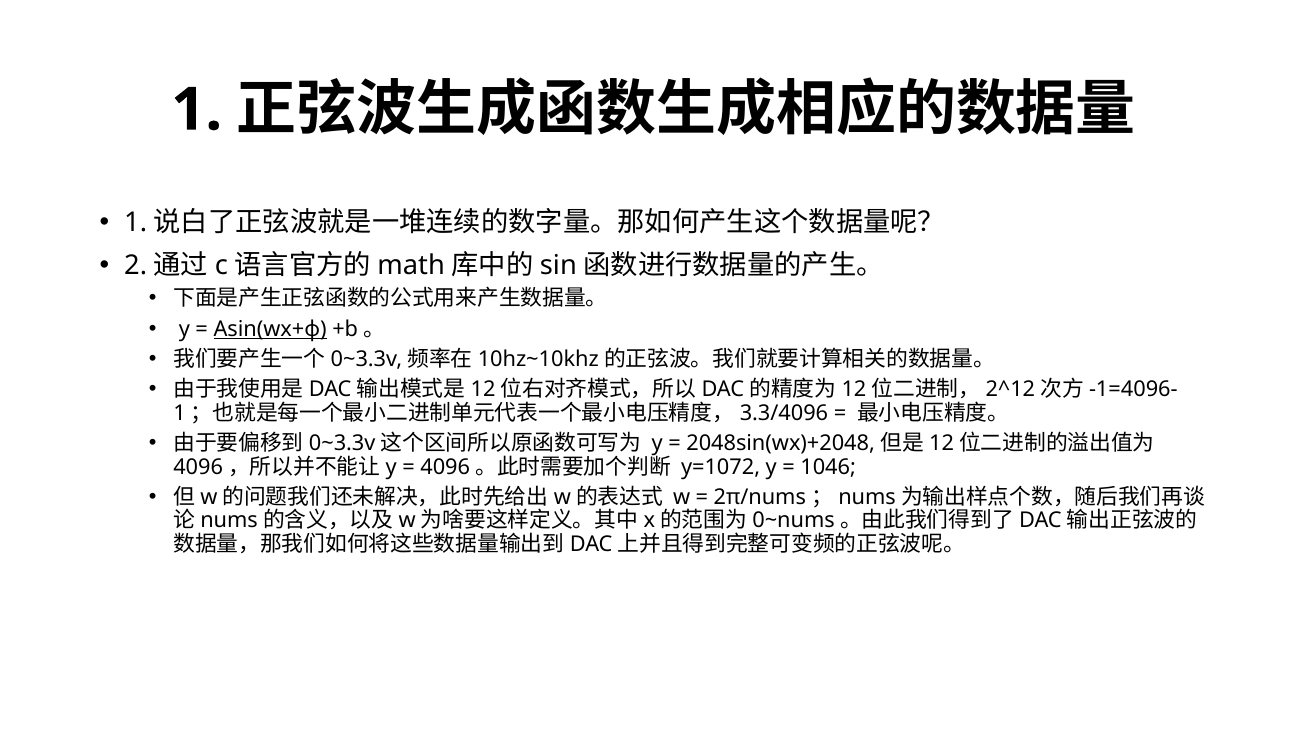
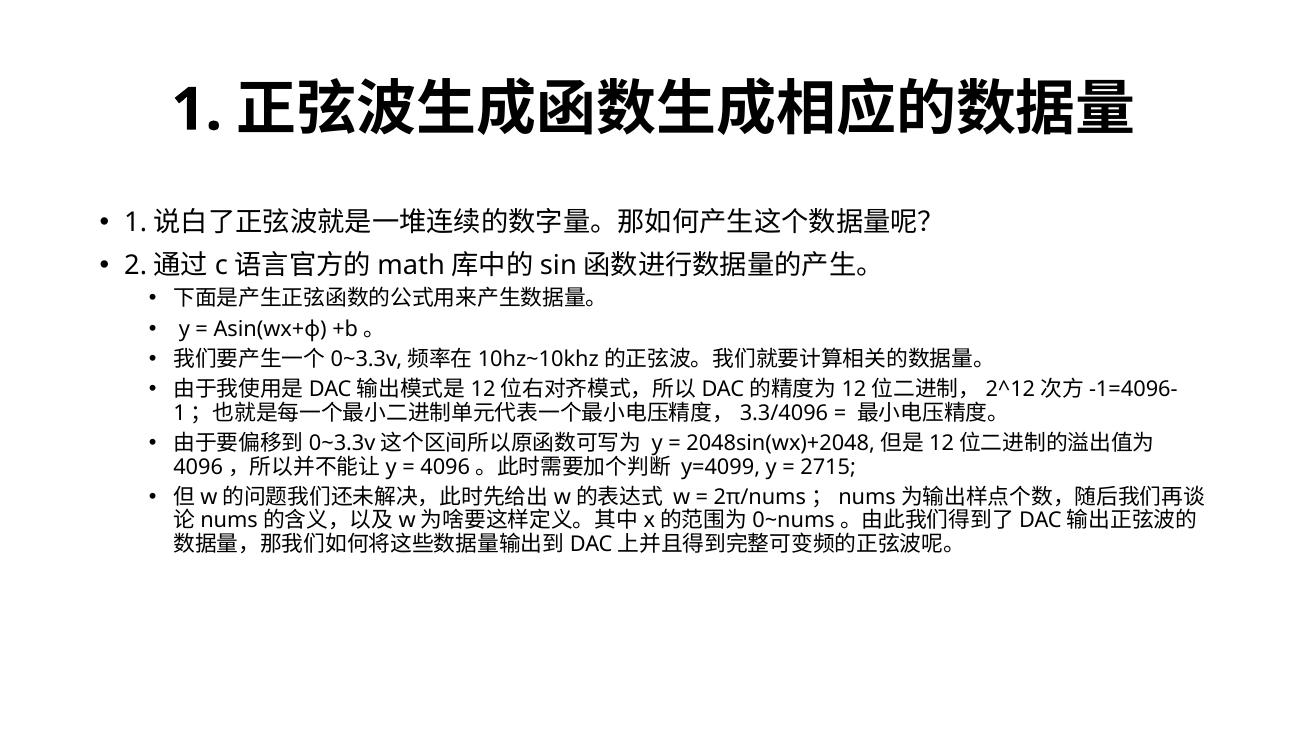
Asin(wx+φ underline: present -> none (270, 329)
y=1072: y=1072 -> y=4099 (721, 467)
1046: 1046 -> 2715 (828, 467)
